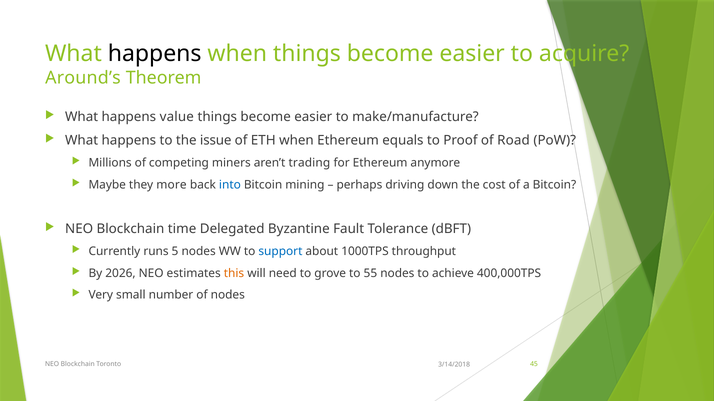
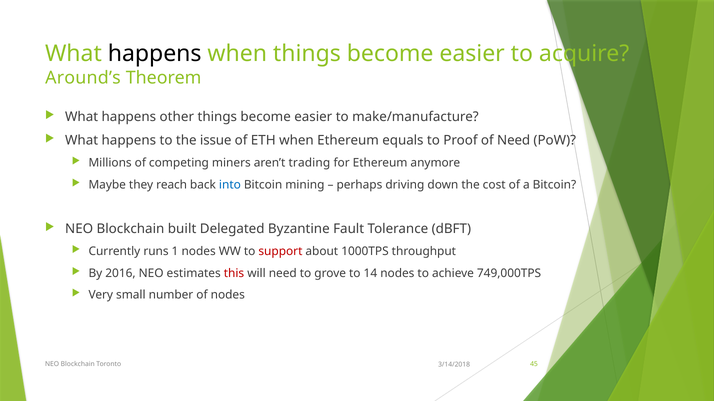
value: value -> other (177, 117)
of Road: Road -> Need (514, 141)
more: more -> reach (172, 185)
time: time -> built (182, 229)
5: 5 -> 1 (175, 252)
support colour: blue -> red (280, 252)
2026: 2026 -> 2016 (120, 274)
this colour: orange -> red (234, 274)
55: 55 -> 14 (370, 274)
400,000TPS: 400,000TPS -> 749,000TPS (509, 274)
